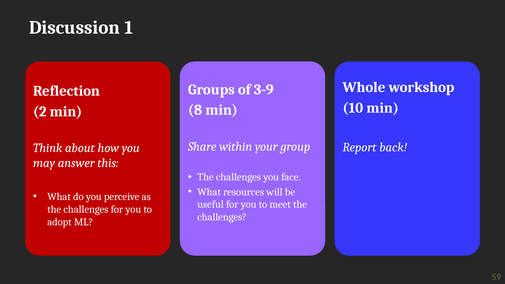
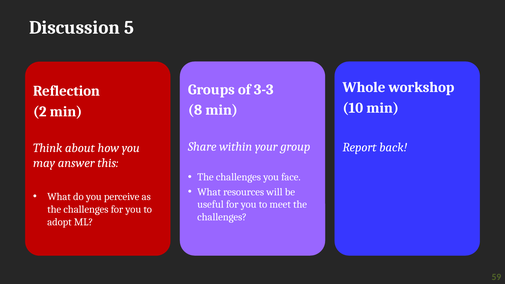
1: 1 -> 5 (129, 28)
3-9: 3-9 -> 3-3 (264, 90)
